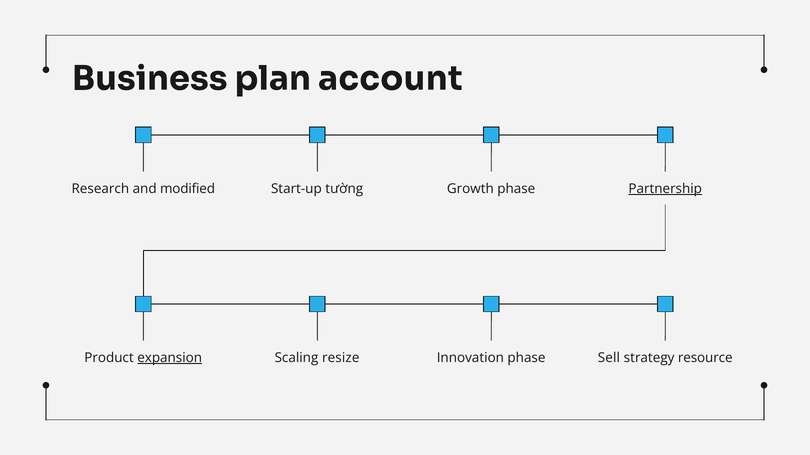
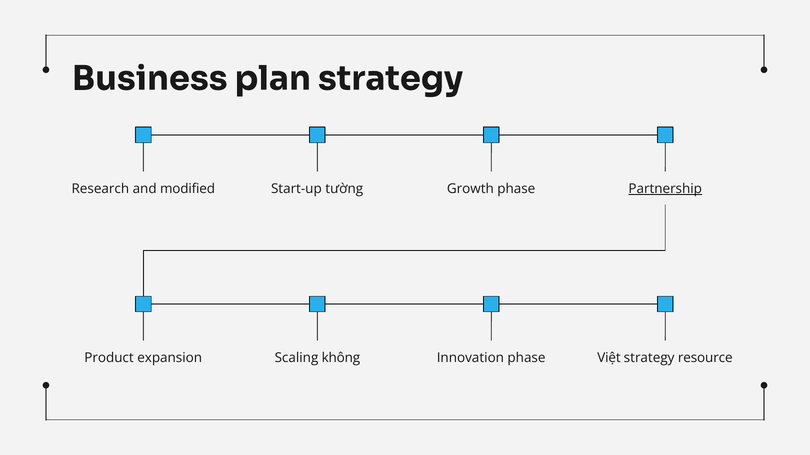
plan account: account -> strategy (391, 79)
expansion underline: present -> none (170, 358)
resize: resize -> không (341, 358)
Sell: Sell -> Việt (609, 358)
